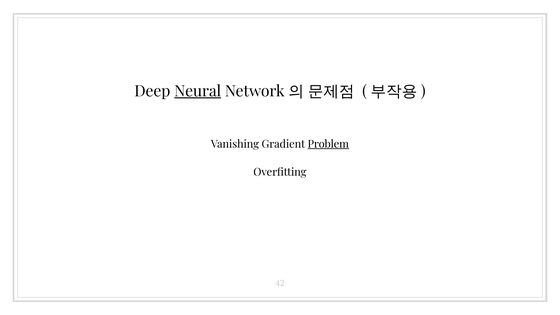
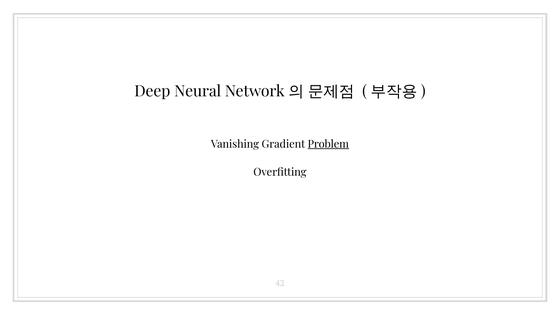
Neural underline: present -> none (198, 91)
